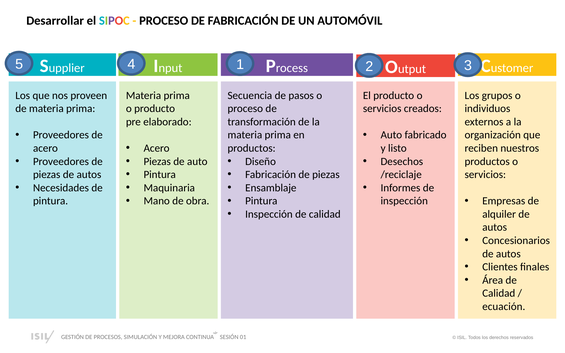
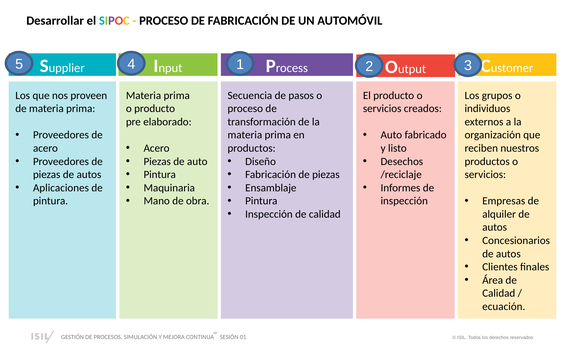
Necesidades: Necesidades -> Aplicaciones (61, 188)
